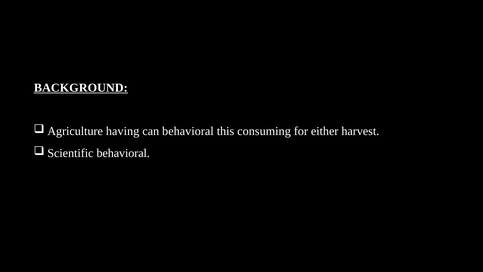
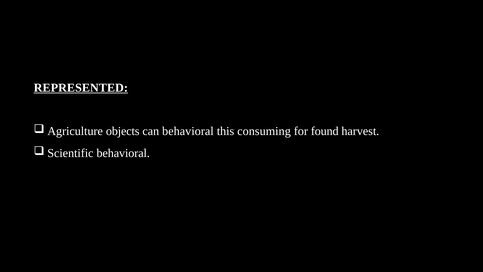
BACKGROUND: BACKGROUND -> REPRESENTED (81, 88)
having: having -> objects (123, 131)
either: either -> found (325, 131)
